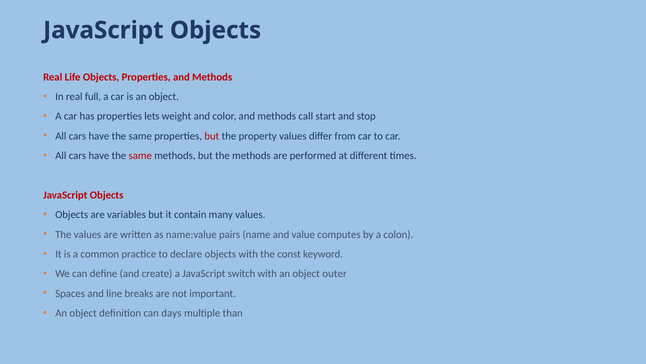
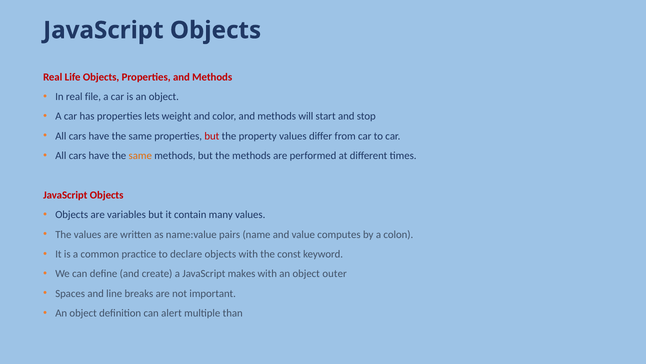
full: full -> file (93, 97)
call: call -> will (306, 116)
same colour: red -> orange (140, 155)
switch: switch -> makes (242, 273)
days: days -> alert (171, 313)
